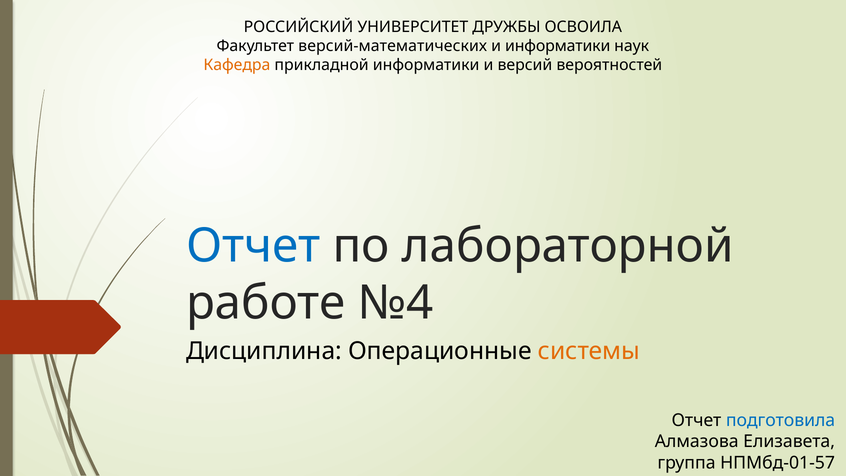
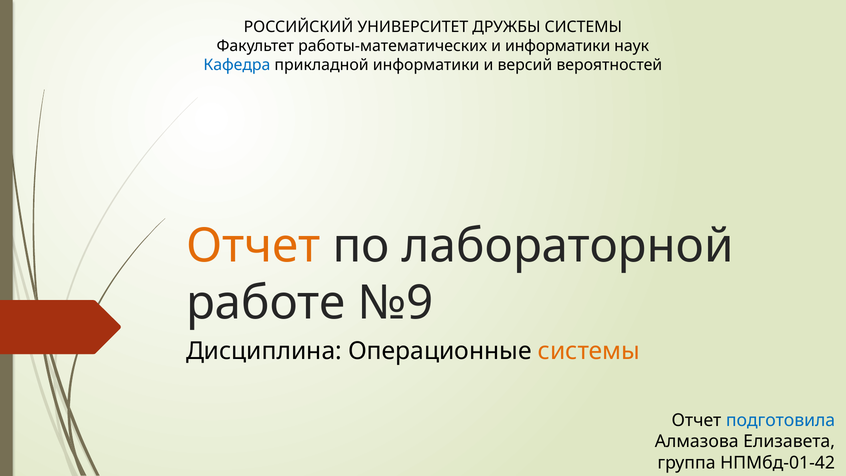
ДРУЖБЫ ОСВОИЛА: ОСВОИЛА -> СИСТЕМЫ (583, 27)
версий-математических: версий-математических -> работы-математических (393, 46)
Кафедра colour: orange -> blue (237, 65)
Отчет colour: blue -> orange (253, 246)
№4: №4 -> №9 (396, 303)
НПМбд-01-57: НПМбд-01-57 -> НПМбд-01-42 (778, 463)
